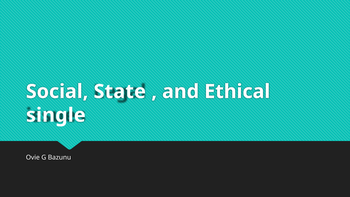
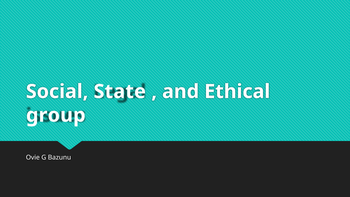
single: single -> group (56, 115)
